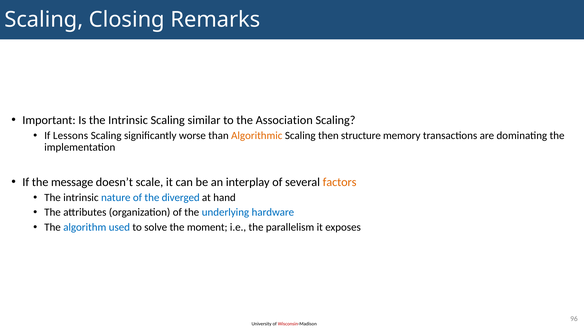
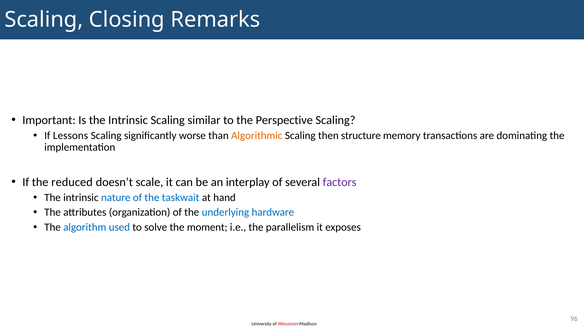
Association: Association -> Perspective (284, 120)
message: message -> reduced (72, 182)
factors colour: orange -> purple (340, 182)
diverged: diverged -> taskwait (181, 198)
